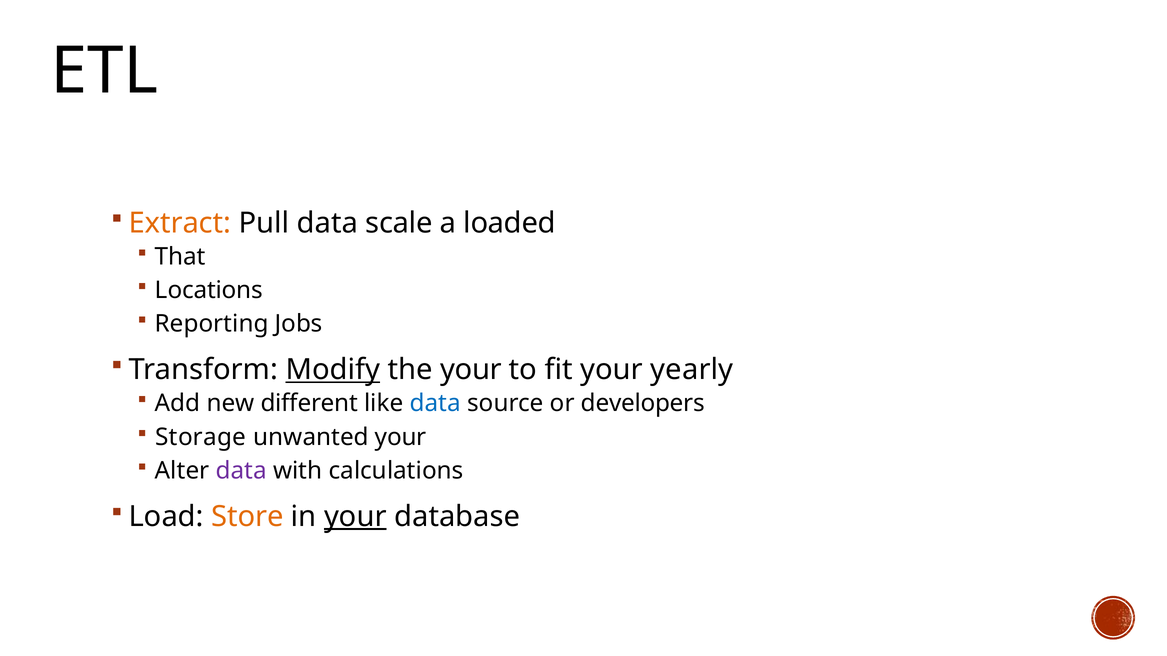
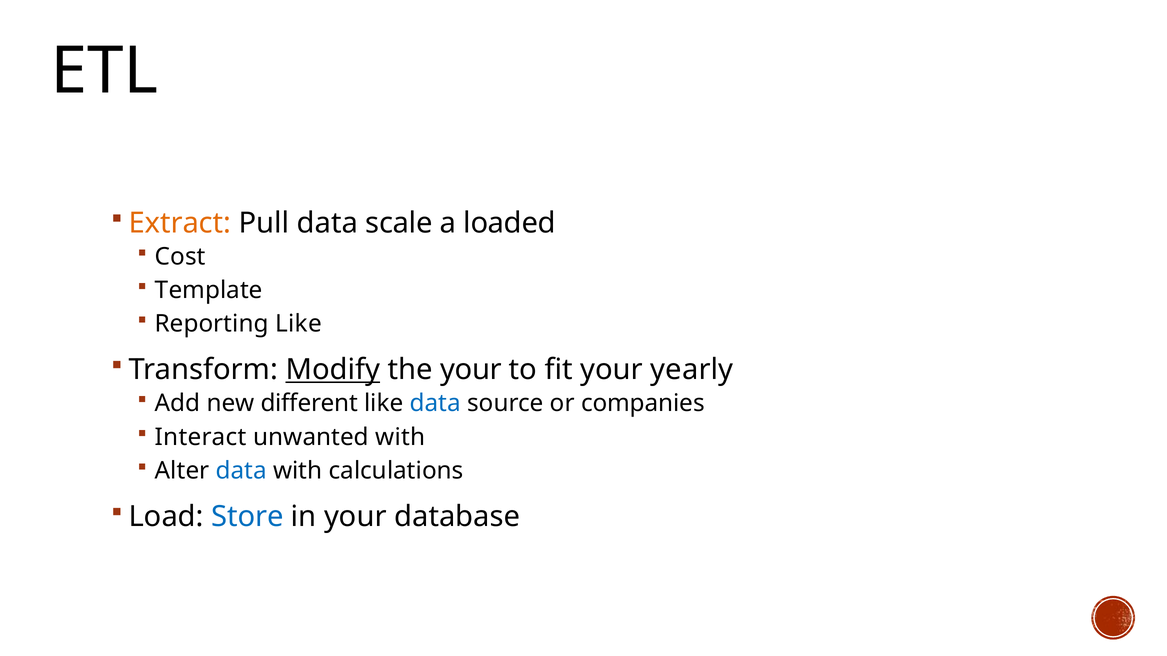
That: That -> Cost (180, 257)
Locations: Locations -> Template (209, 290)
Reporting Jobs: Jobs -> Like (299, 324)
developers: developers -> companies (643, 404)
Storage: Storage -> Interact (201, 437)
unwanted your: your -> with (400, 437)
data colour: purple -> blue (241, 471)
Store colour: orange -> blue (247, 517)
your underline: present -> none (355, 517)
